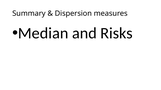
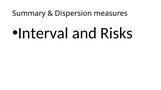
Median: Median -> Interval (43, 33)
